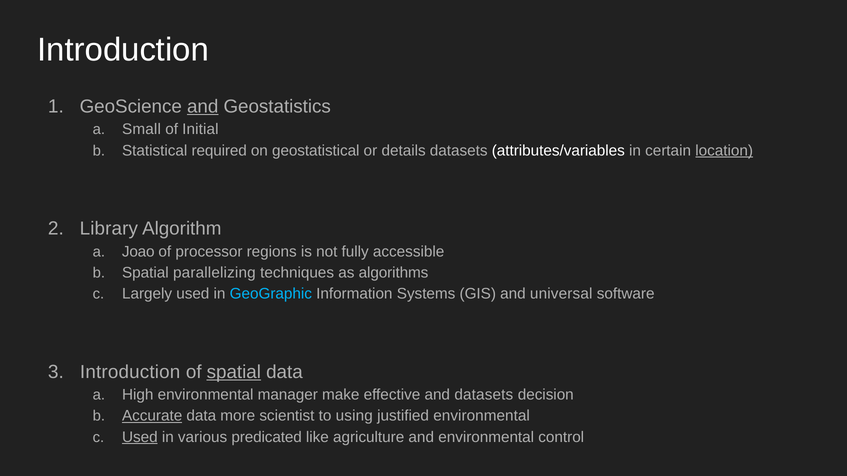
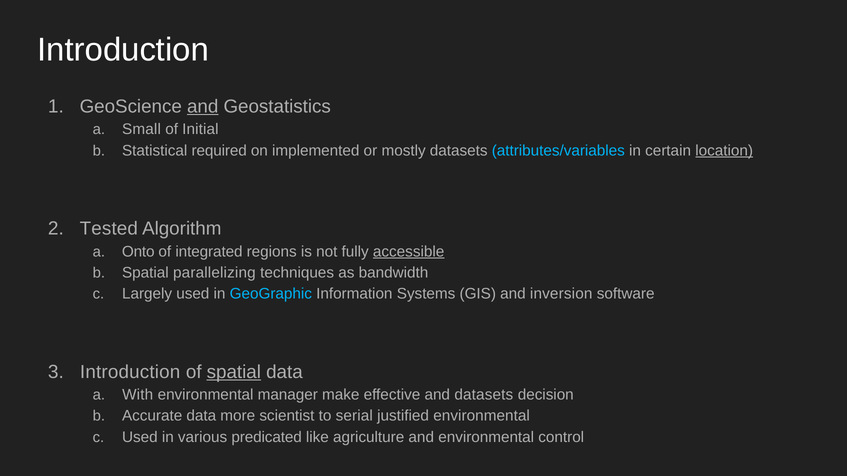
geostatistical: geostatistical -> implemented (316, 151)
details: details -> mostly (404, 151)
attributes/variables colour: white -> light blue (558, 151)
Library: Library -> Tested (109, 229)
Joao: Joao -> Onto (138, 252)
processor: processor -> integrated (209, 252)
accessible underline: none -> present (409, 252)
algorithms: algorithms -> bandwidth (393, 273)
universal: universal -> inversion (561, 294)
High: High -> With (138, 395)
Accurate underline: present -> none (152, 416)
using: using -> serial (354, 416)
Used underline: present -> none (140, 437)
